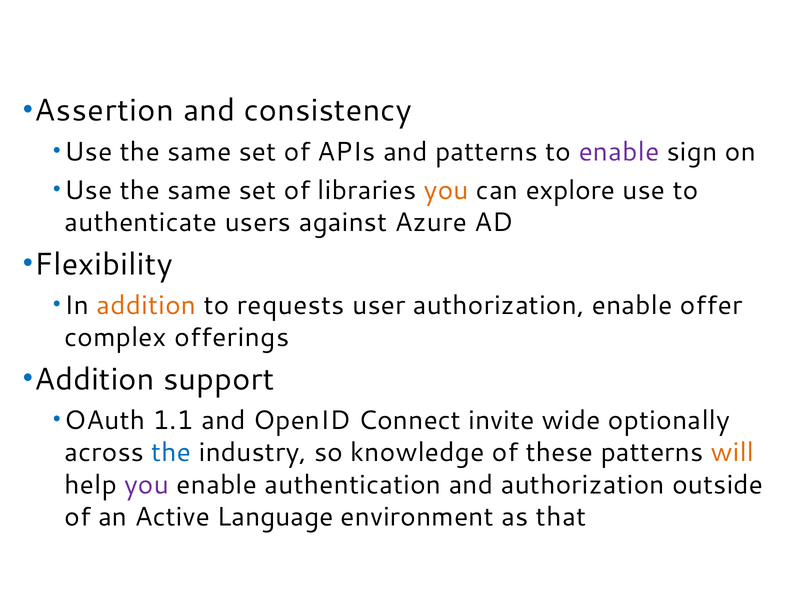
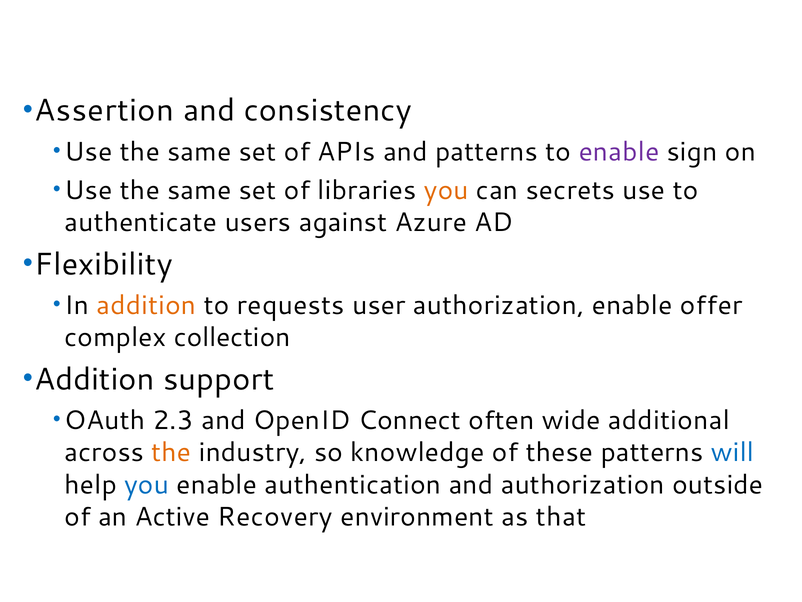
explore: explore -> secrets (570, 190)
offerings: offerings -> collection (232, 337)
1.1: 1.1 -> 2.3 (173, 420)
invite: invite -> often (501, 420)
optionally: optionally -> additional (669, 420)
the colour: blue -> orange (171, 452)
will colour: orange -> blue (733, 452)
you colour: purple -> blue (147, 484)
Language: Language -> Recovery (275, 516)
